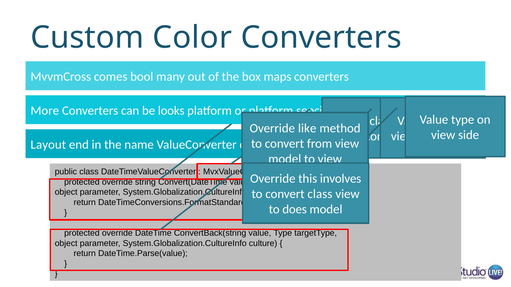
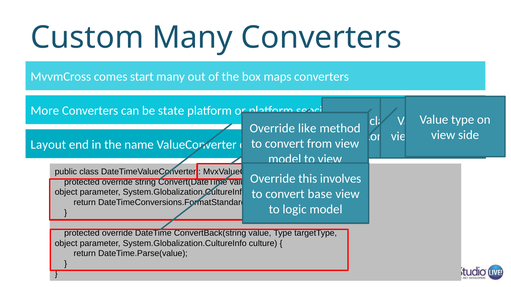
Custom Color: Color -> Many (192, 38)
bool: bool -> start (142, 77)
looks: looks -> state (171, 111)
class: class -> base (320, 194)
does: does -> logic (295, 210)
